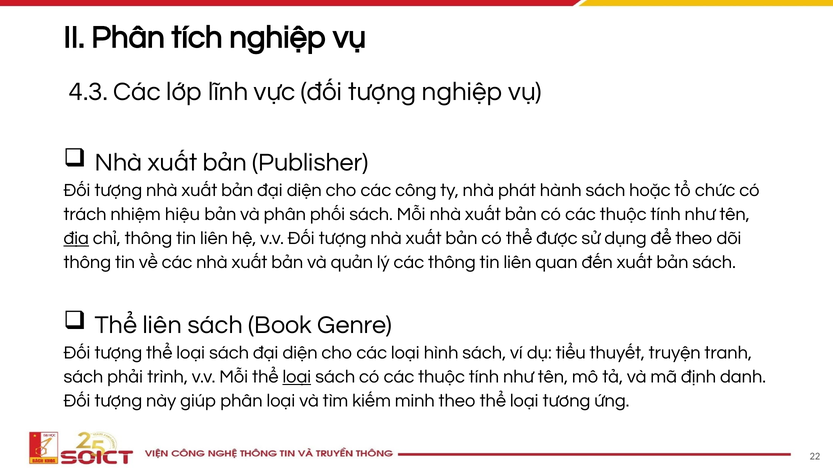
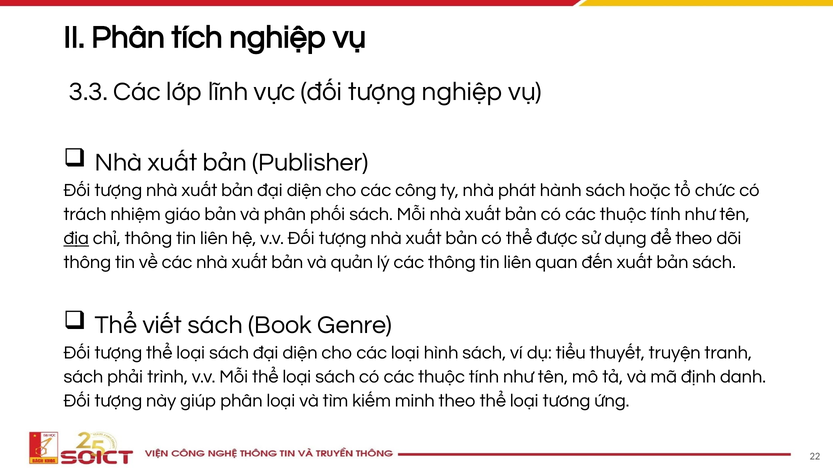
4.3: 4.3 -> 3.3 (88, 92)
hiệu: hiệu -> giáo (183, 214)
Thể liên: liên -> viết (162, 325)
loại underline: present -> none (297, 377)
